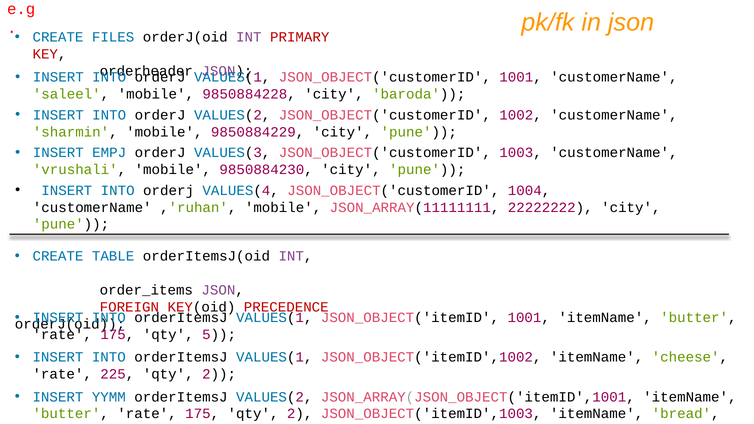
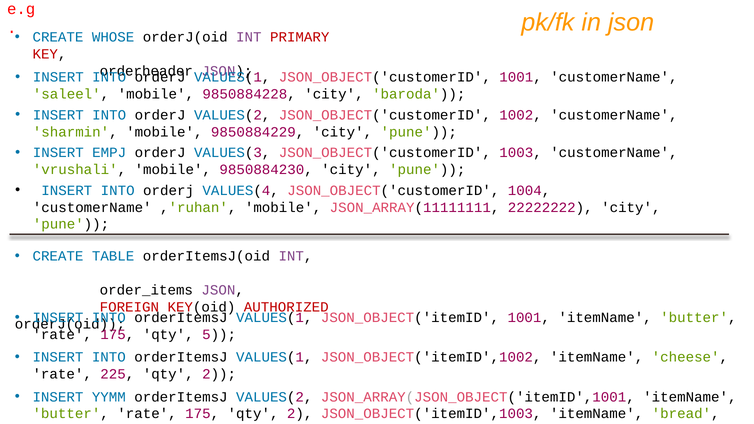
FILES: FILES -> WHOSE (113, 37)
PRECEDENCE: PRECEDENCE -> AUTHORIZED (286, 307)
